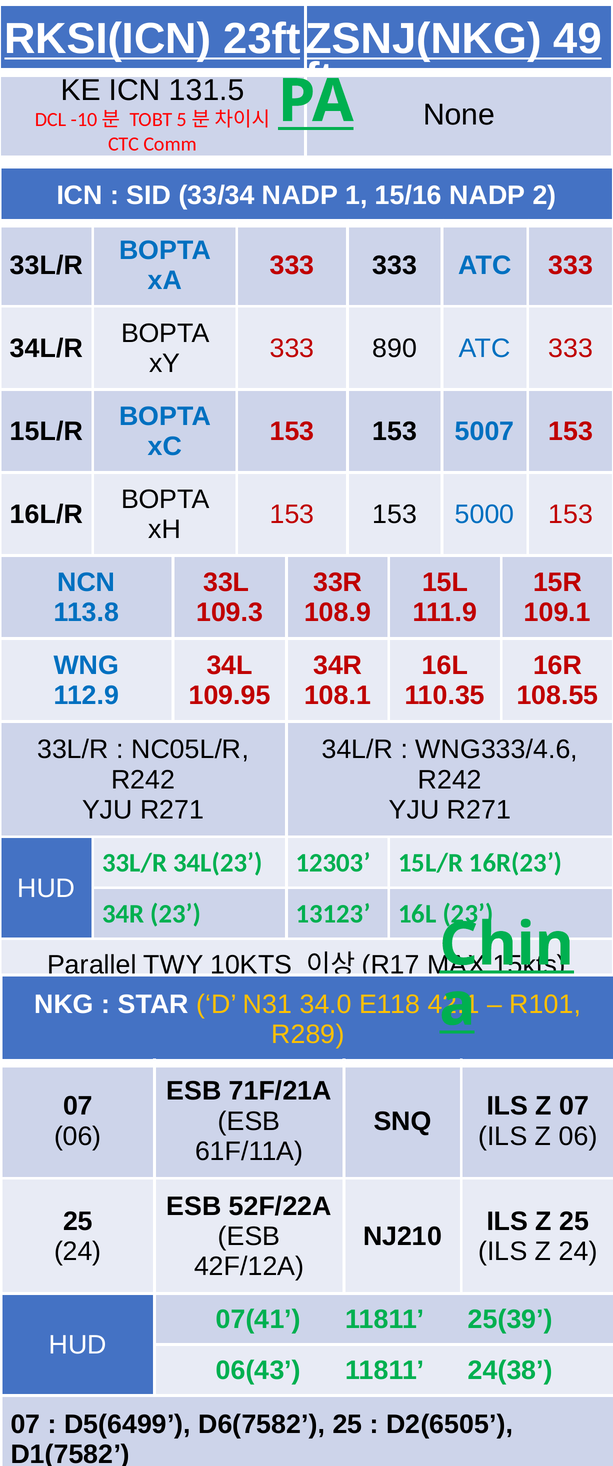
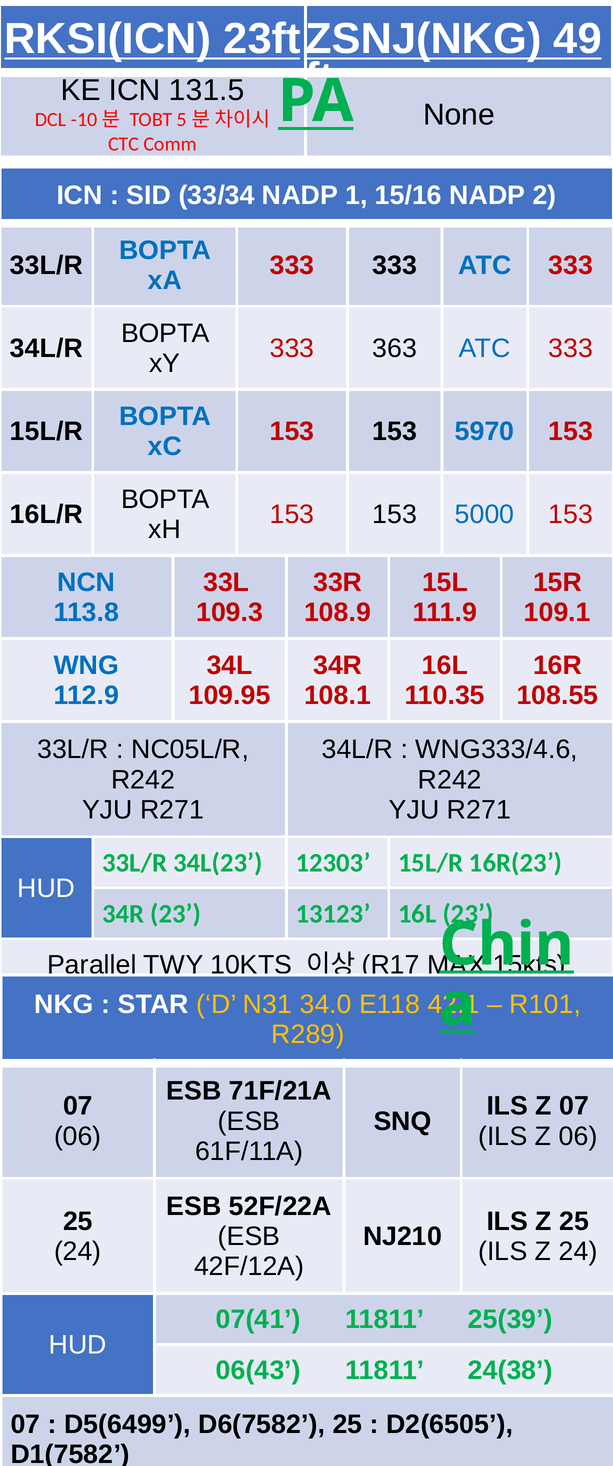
890: 890 -> 363 (395, 349)
5007: 5007 -> 5970 (485, 432)
